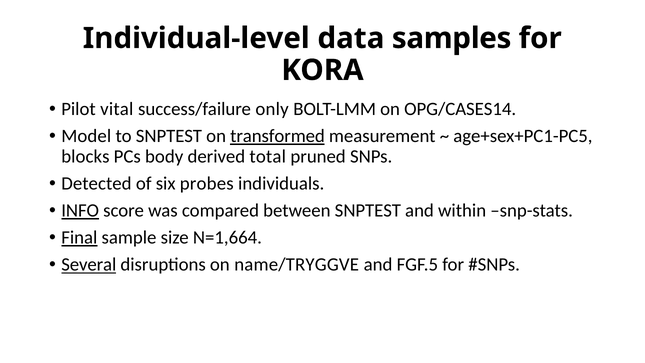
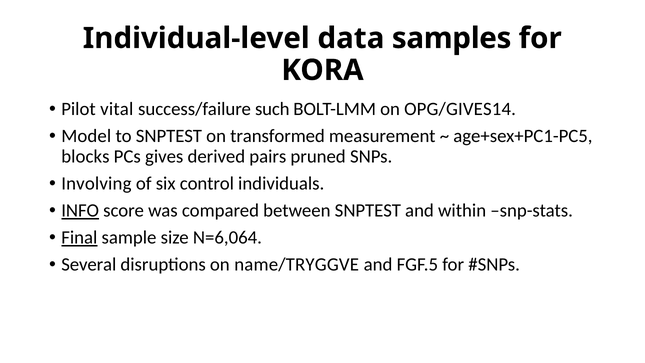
only: only -> such (272, 109)
OPG/CASES14: OPG/CASES14 -> OPG/GIVES14 (460, 109)
transformed underline: present -> none (278, 136)
body: body -> gives (164, 156)
total: total -> pairs (268, 156)
Detected: Detected -> Involving (96, 183)
probes: probes -> control (207, 183)
N=1,664: N=1,664 -> N=6,064 (227, 238)
Several underline: present -> none (89, 265)
